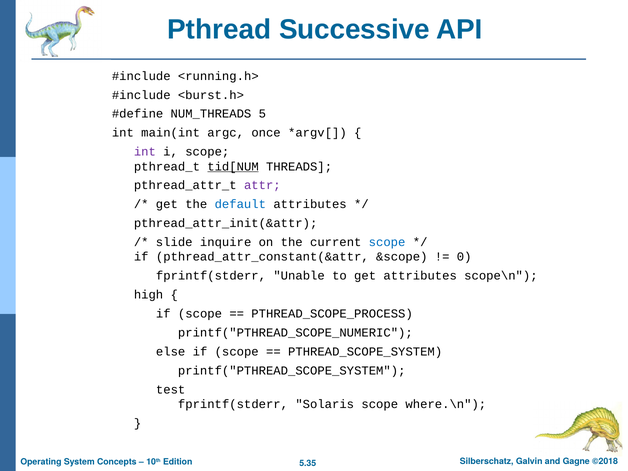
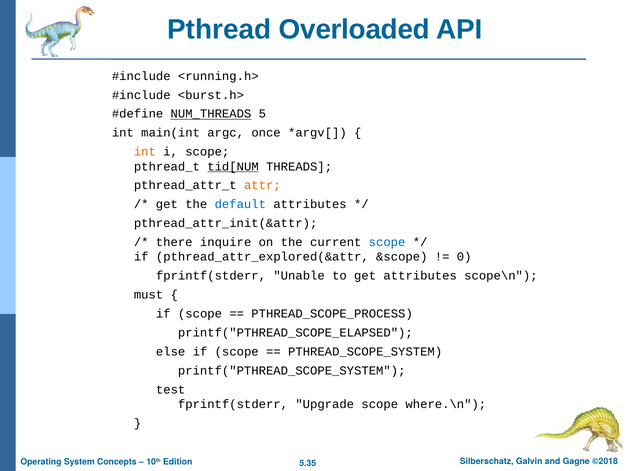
Successive: Successive -> Overloaded (354, 29)
NUM_THREADS underline: none -> present (211, 114)
int colour: purple -> orange (145, 152)
attr colour: purple -> orange (262, 185)
slide: slide -> there (174, 242)
pthread_attr_constant(&attr: pthread_attr_constant(&attr -> pthread_attr_explored(&attr (262, 257)
high: high -> must (149, 295)
printf("PTHREAD_SCOPE_NUMERIC: printf("PTHREAD_SCOPE_NUMERIC -> printf("PTHREAD_SCOPE_ELAPSED (295, 333)
Solaris: Solaris -> Upgrade (325, 404)
